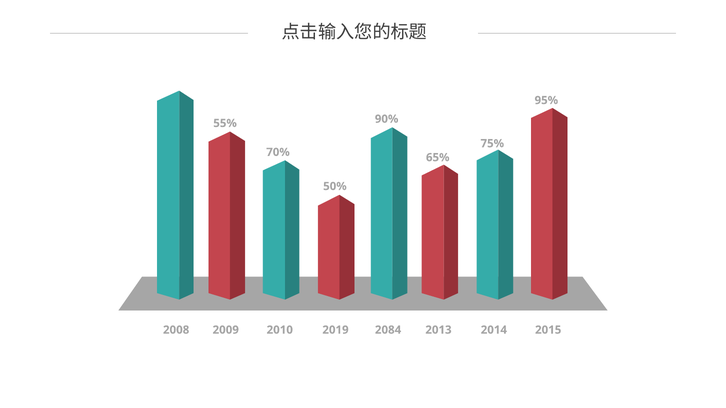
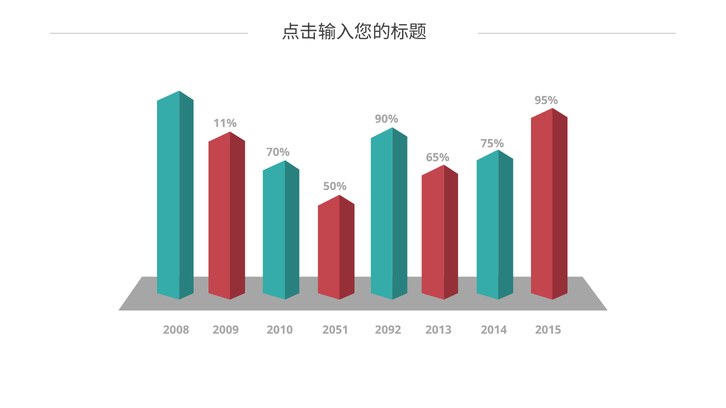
55%: 55% -> 11% (225, 123)
2019: 2019 -> 2051 (335, 330)
2084: 2084 -> 2092 (388, 330)
